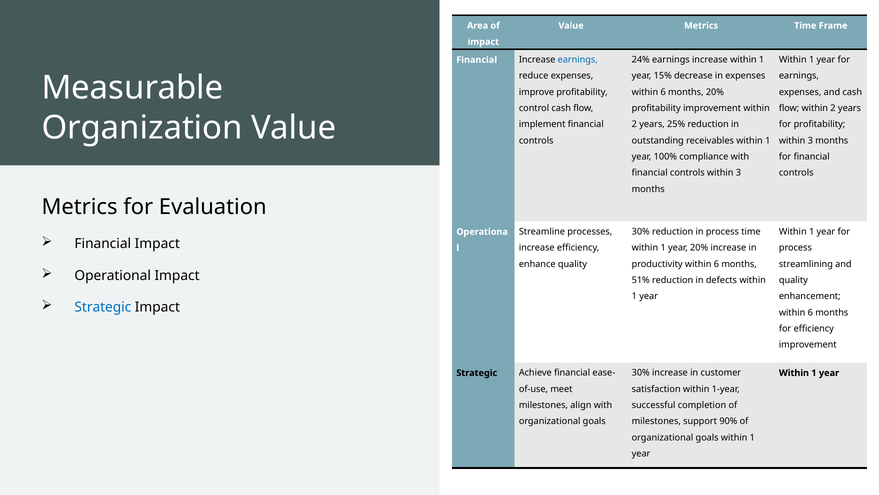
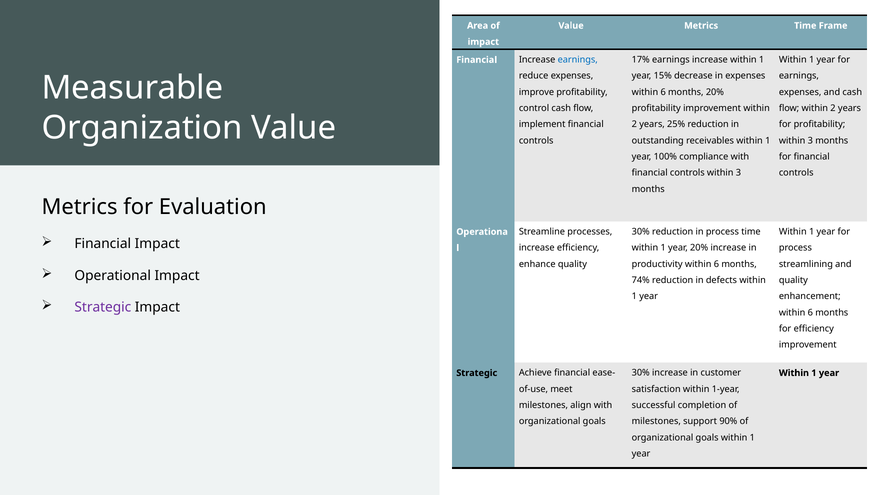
24%: 24% -> 17% (641, 60)
51%: 51% -> 74% (641, 280)
Strategic colour: blue -> purple (103, 307)
